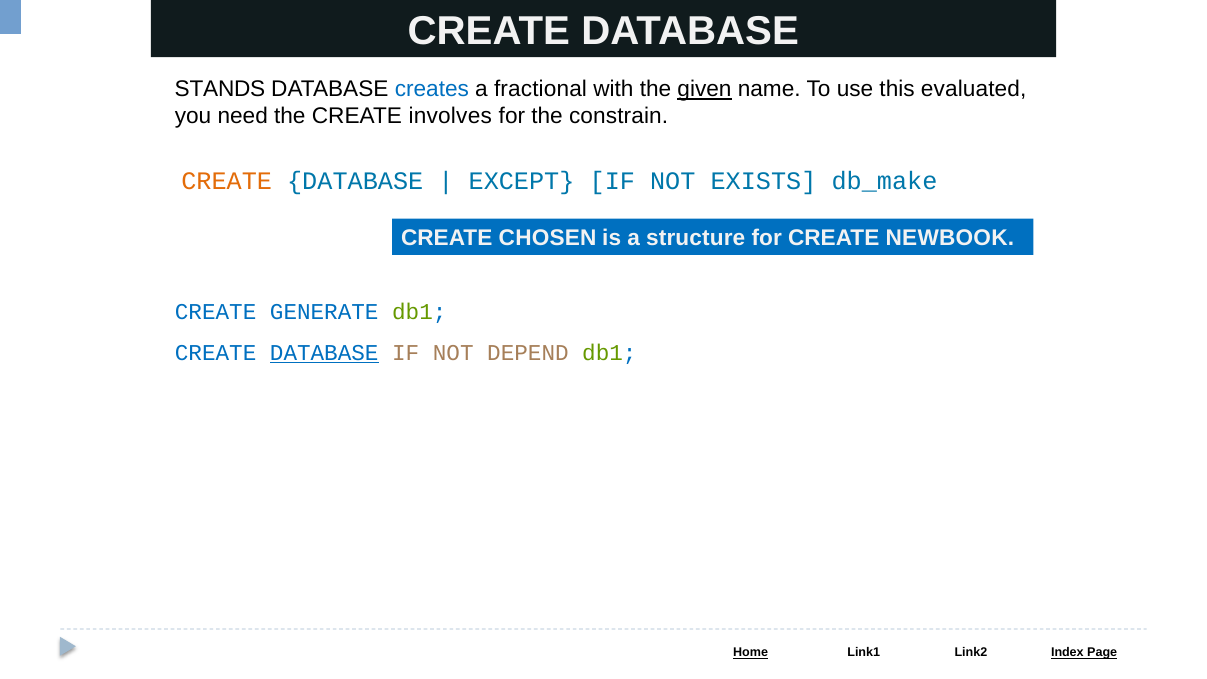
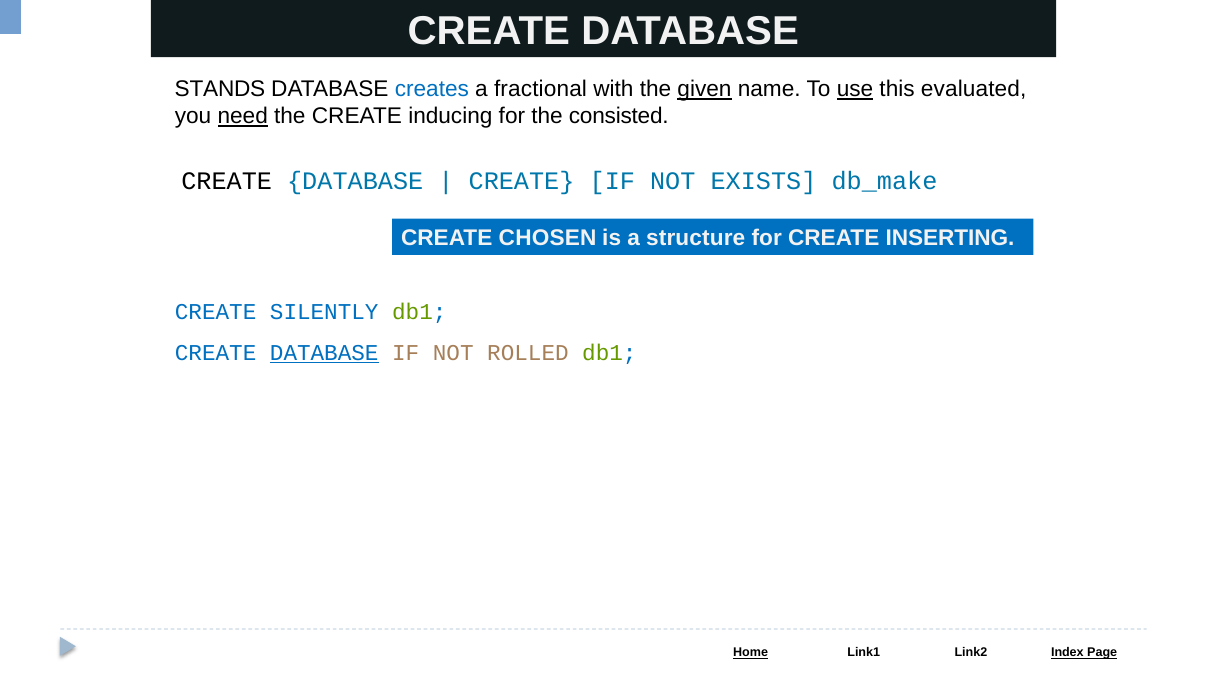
use underline: none -> present (855, 89)
need underline: none -> present (243, 116)
involves: involves -> inducing (450, 116)
constrain: constrain -> consisted (619, 116)
CREATE colour: orange -> black (227, 181)
EXCEPT: EXCEPT -> CREATE (522, 181)
NEWBOOK: NEWBOOK -> INSERTING (950, 238)
GENERATE: GENERATE -> SILENTLY (324, 312)
DEPEND: DEPEND -> ROLLED (528, 353)
